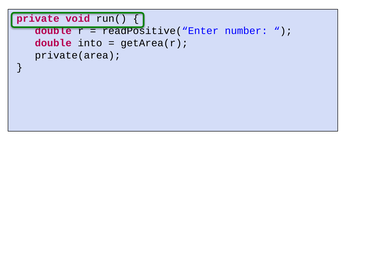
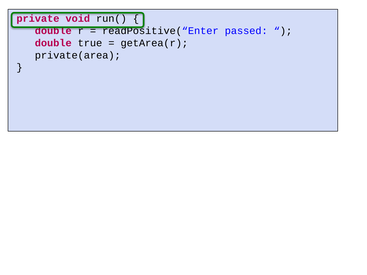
number: number -> passed (246, 31)
into: into -> true (90, 43)
